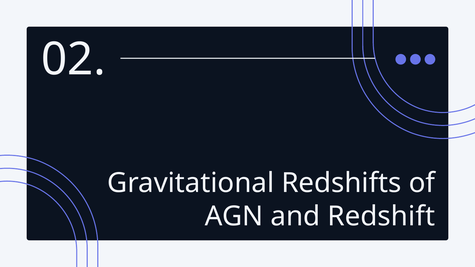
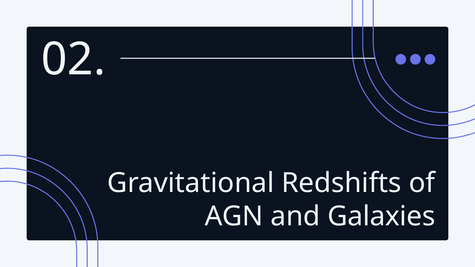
Redshift: Redshift -> Galaxies (381, 216)
